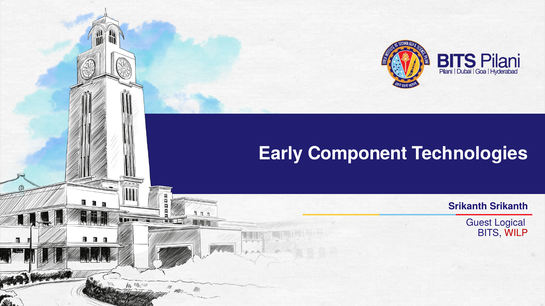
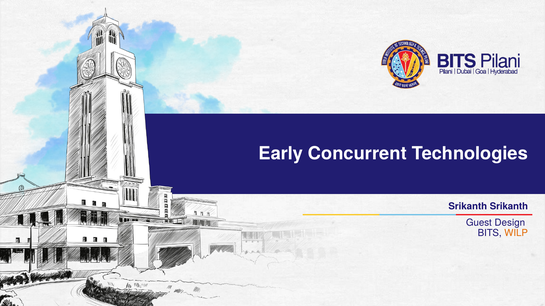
Component: Component -> Concurrent (357, 154)
Logical: Logical -> Design (510, 223)
WILP colour: red -> orange (516, 233)
